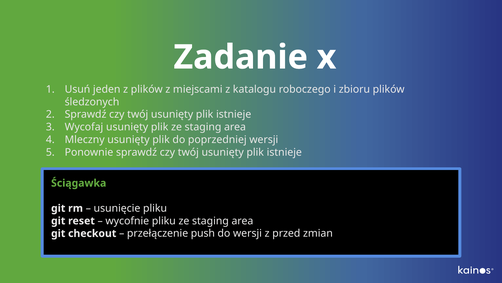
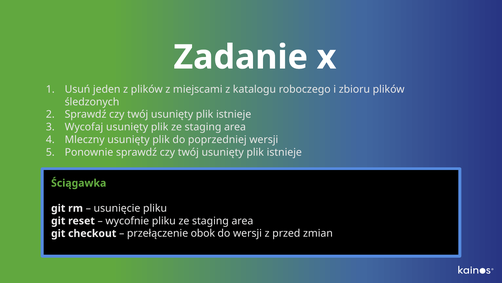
push: push -> obok (203, 233)
